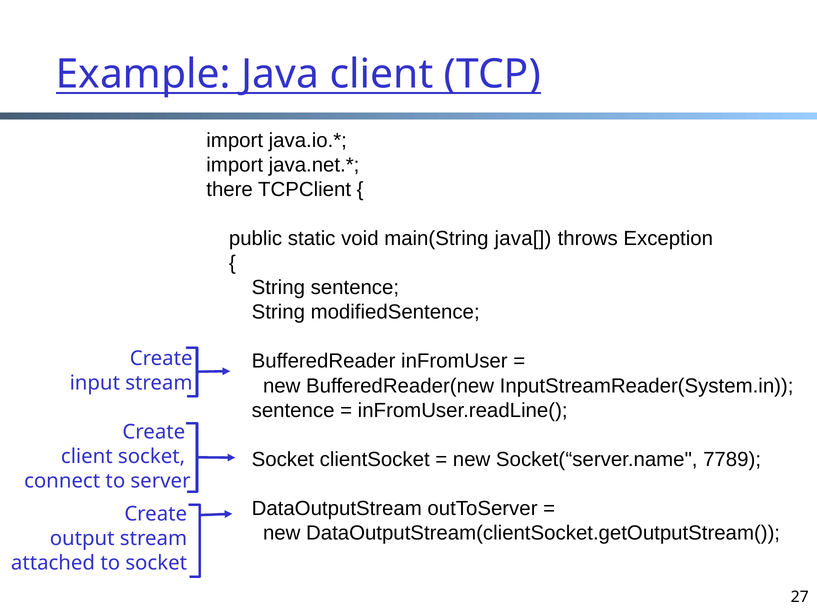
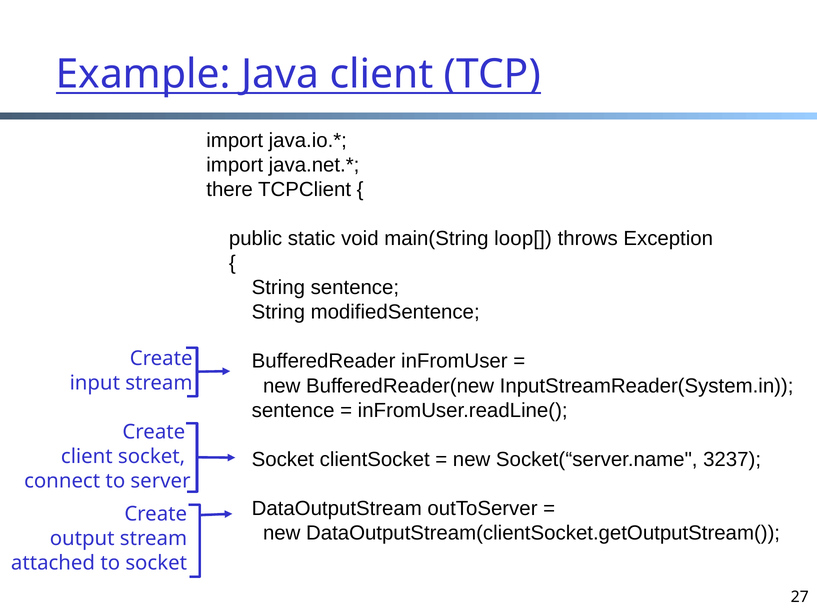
java[: java[ -> loop[ (523, 239)
7789: 7789 -> 3237 (732, 459)
